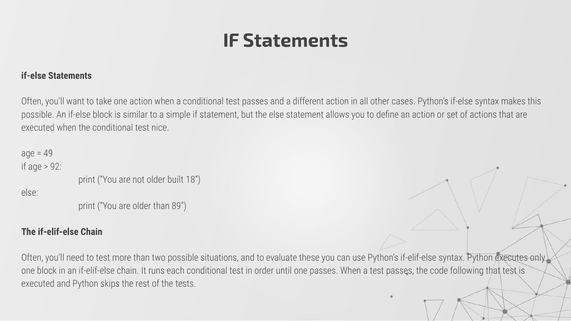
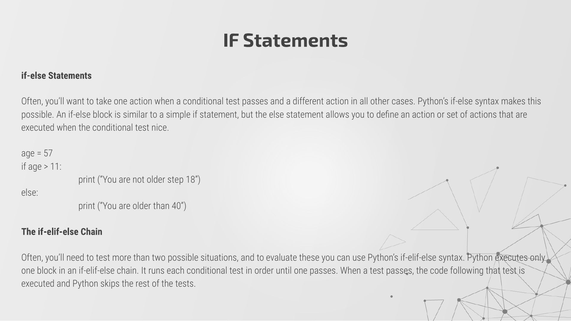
49: 49 -> 57 (48, 154)
92: 92 -> 11 (56, 167)
built: built -> step (176, 180)
89: 89 -> 40 (179, 206)
